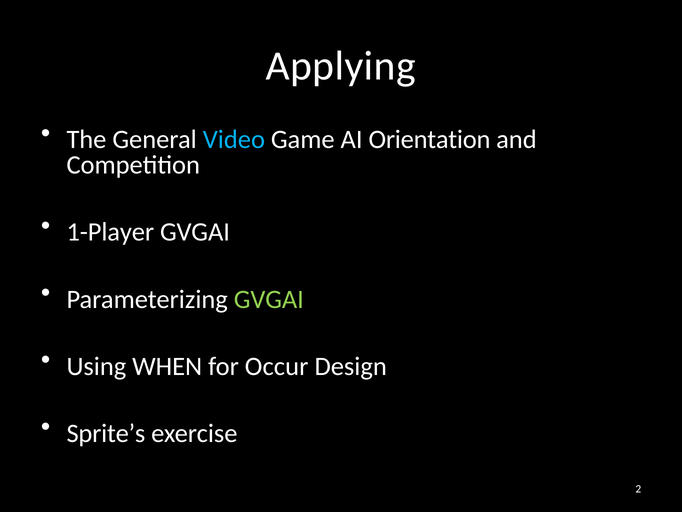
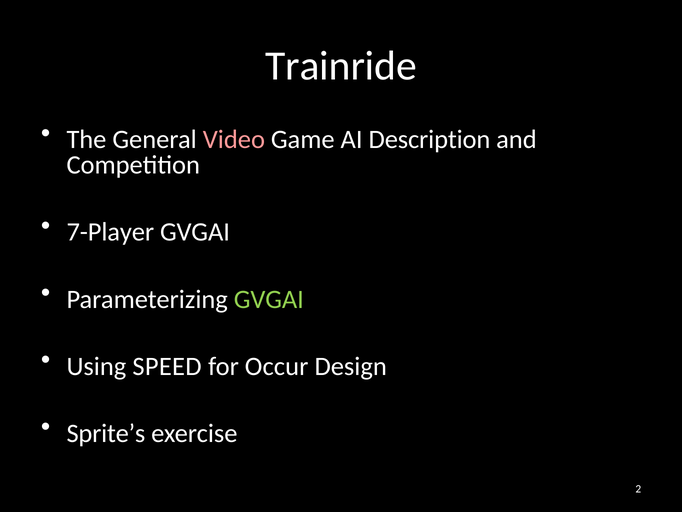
Applying: Applying -> Trainride (341, 66)
Video colour: light blue -> pink (234, 139)
Orientation: Orientation -> Description (429, 139)
1-Player: 1-Player -> 7-Player (110, 232)
WHEN: WHEN -> SPEED (167, 366)
